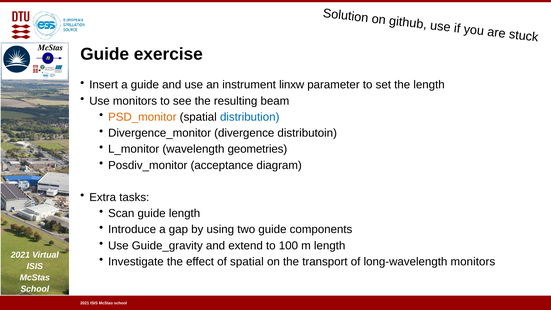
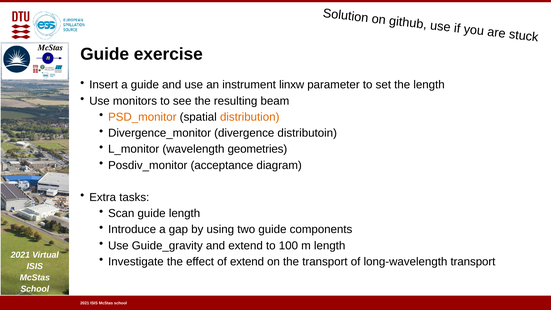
distribution colour: blue -> orange (250, 117)
of spatial: spatial -> extend (247, 262)
long-wavelength monitors: monitors -> transport (473, 262)
